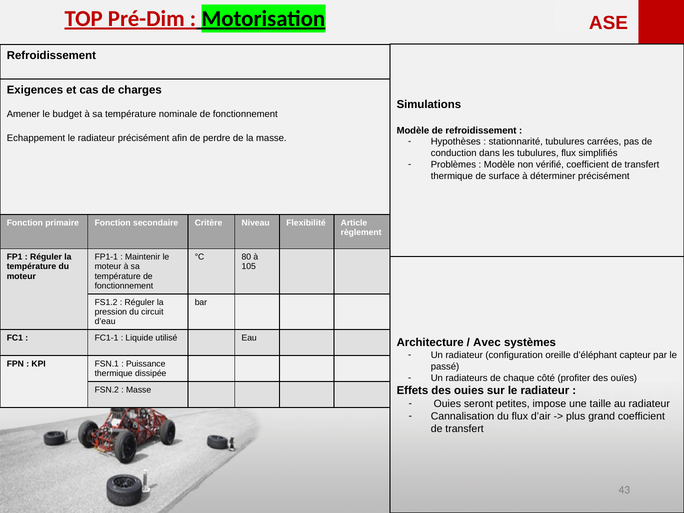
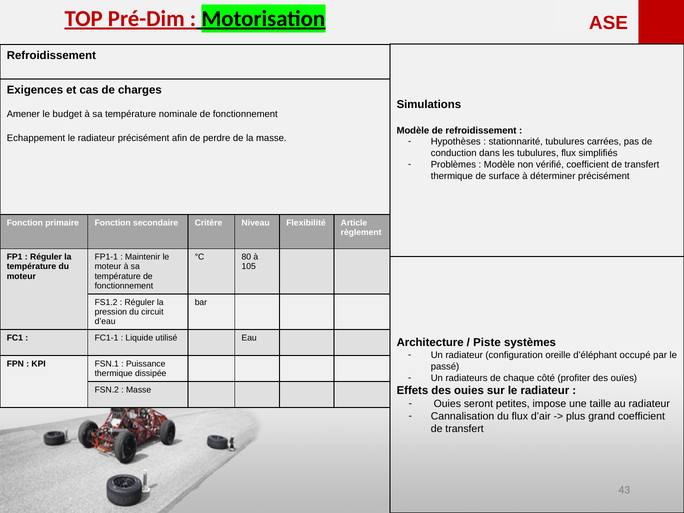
Avec: Avec -> Piste (487, 343)
capteur: capteur -> occupé (635, 355)
